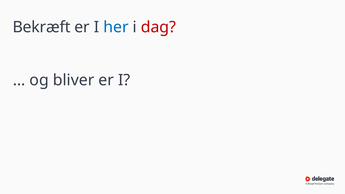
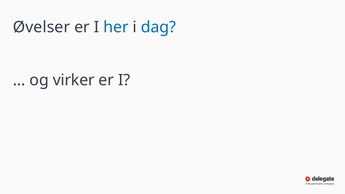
Bekræft: Bekræft -> Øvelser (41, 27)
dag colour: red -> blue (158, 27)
bliver: bliver -> virker (74, 80)
